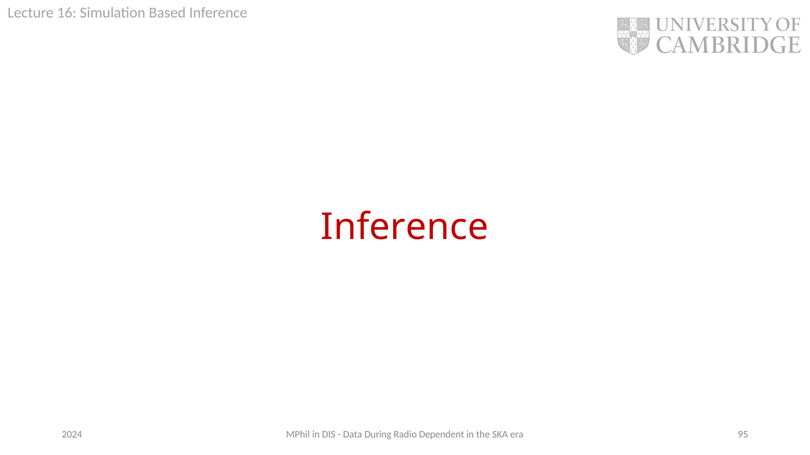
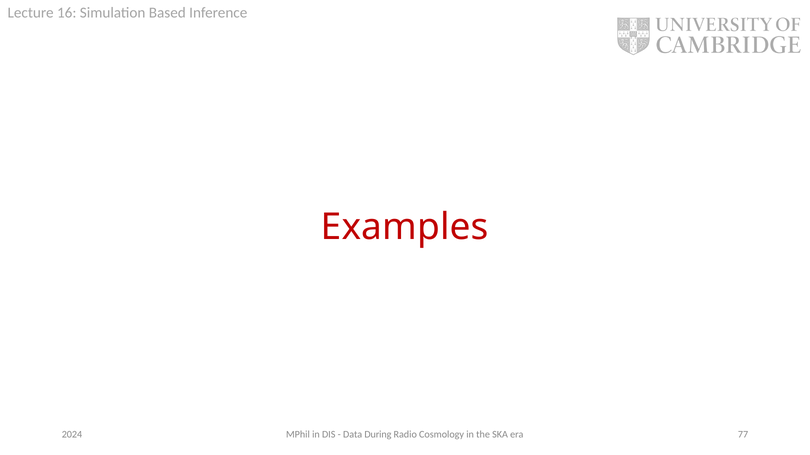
Inference: Inference -> Examples (405, 228)
Dependent: Dependent -> Cosmology (442, 435)
95: 95 -> 77 (743, 435)
